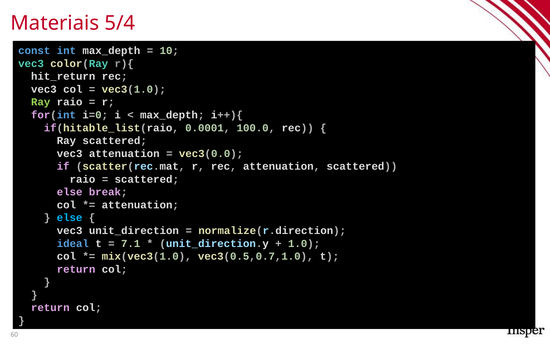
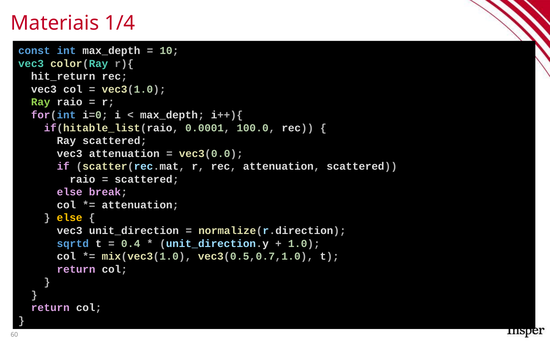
5/4: 5/4 -> 1/4 (120, 23)
else colour: light blue -> yellow (70, 218)
ideal: ideal -> sqrtd (73, 243)
7.1: 7.1 -> 0.4 (131, 243)
